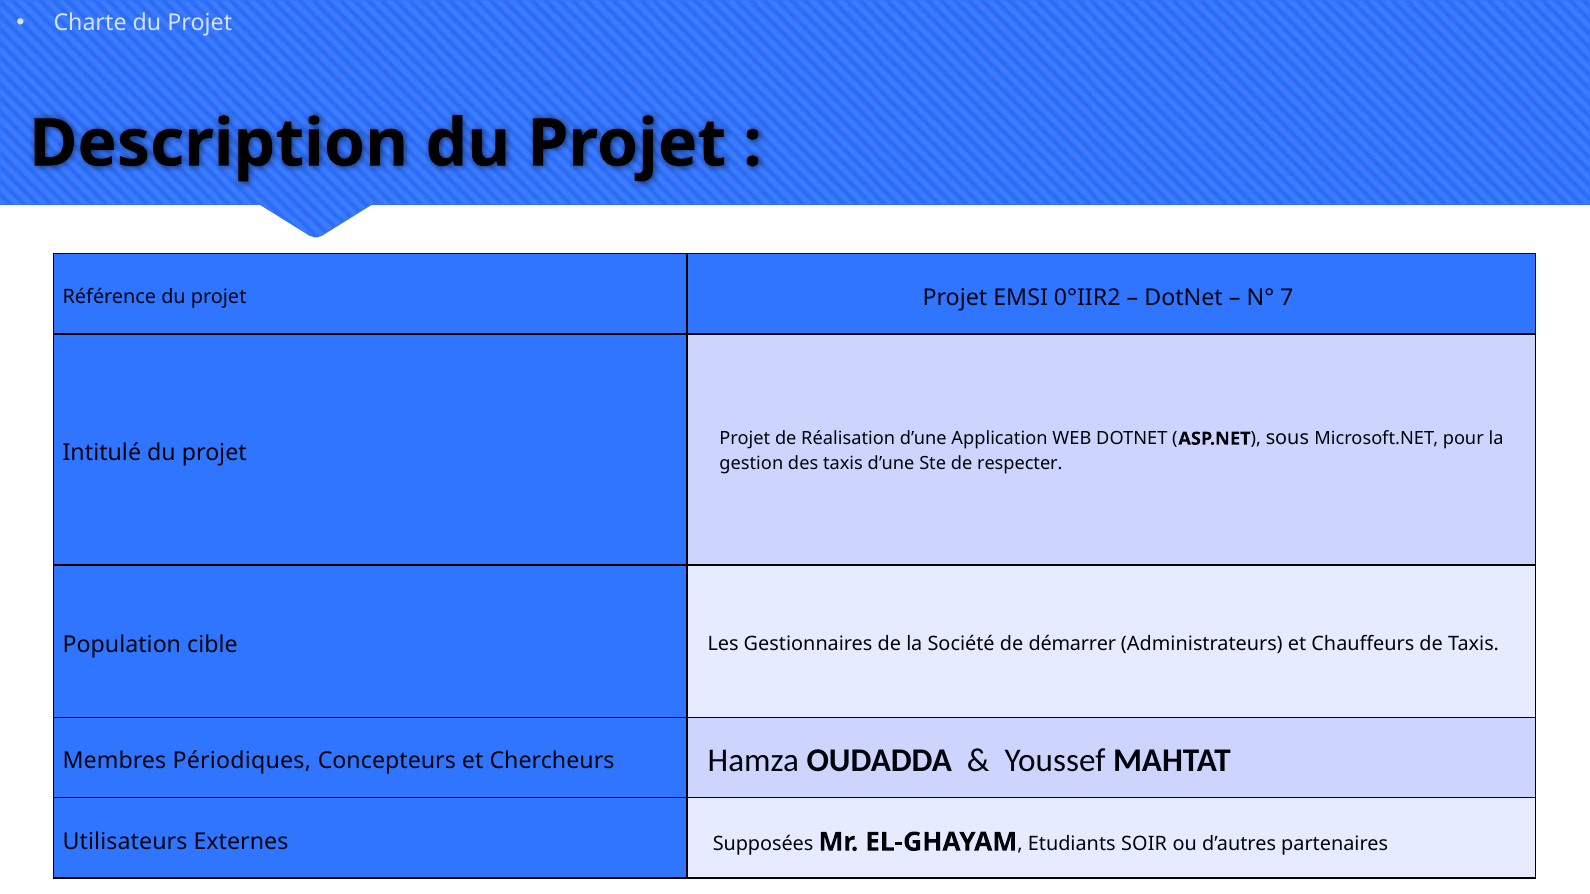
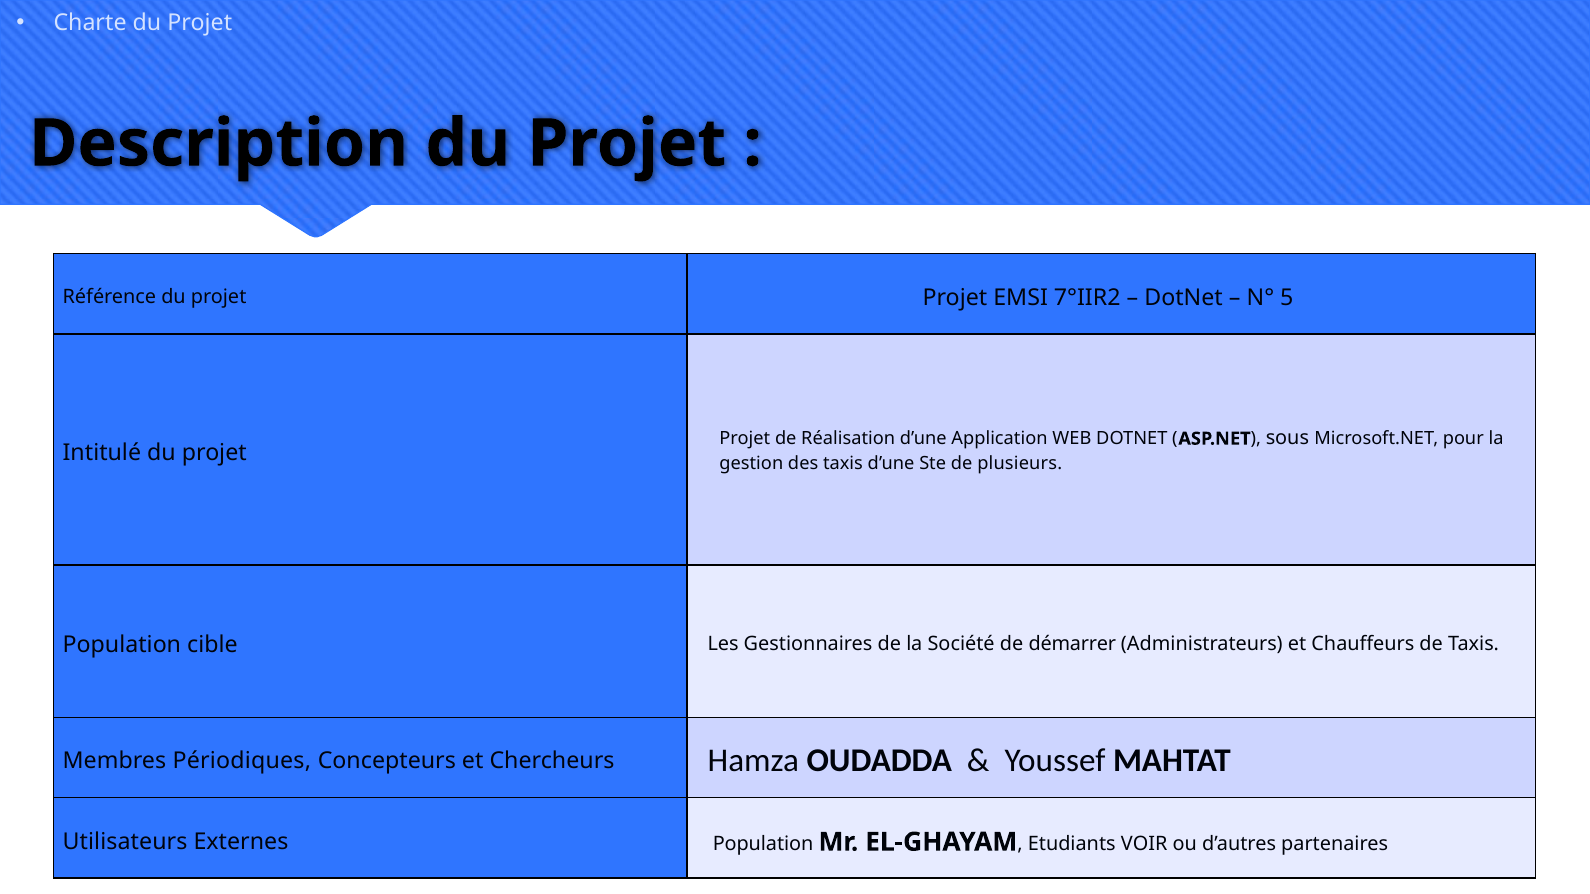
0°IIR2: 0°IIR2 -> 7°IIR2 (1087, 298)
7: 7 -> 5 (1287, 298)
respecter: respecter -> plusieurs (1020, 464)
Externes Supposées: Supposées -> Population (763, 844)
SOIR: SOIR -> VOIR (1144, 844)
